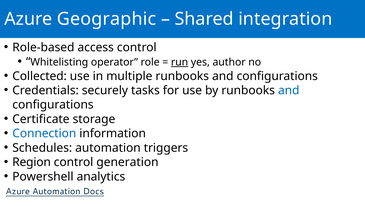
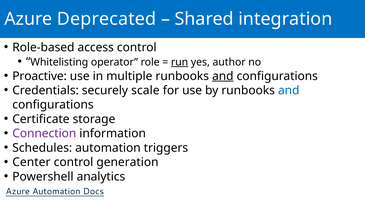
Geographic: Geographic -> Deprecated (107, 19)
Collected: Collected -> Proactive (40, 76)
and underline: none -> present (223, 76)
tasks: tasks -> scale (145, 90)
Connection colour: blue -> purple (44, 133)
Region: Region -> Center (31, 162)
